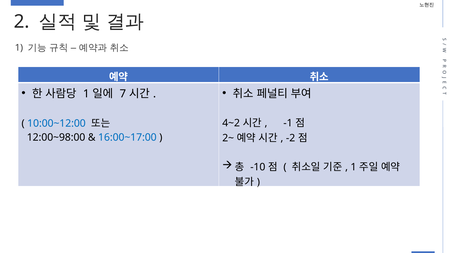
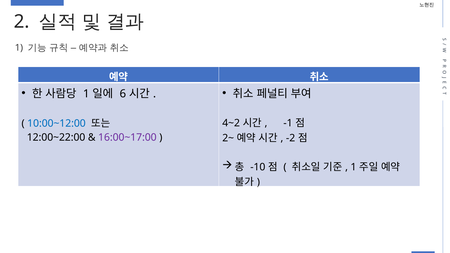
7: 7 -> 6 (123, 94)
12:00~98:00: 12:00~98:00 -> 12:00~22:00 (56, 137)
16:00~17:00 colour: blue -> purple (127, 137)
